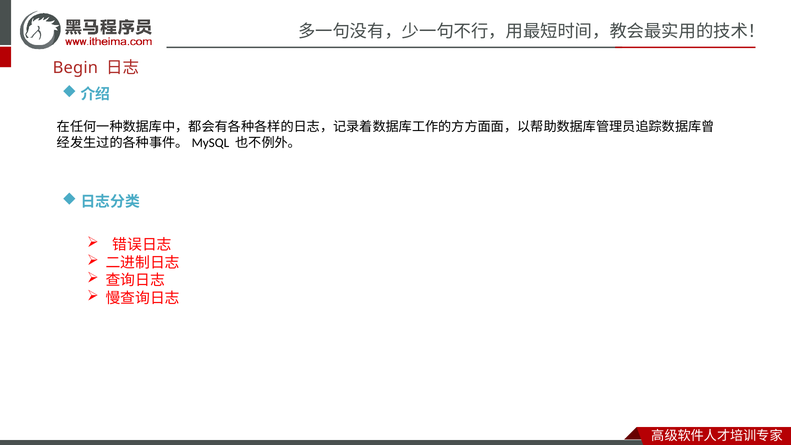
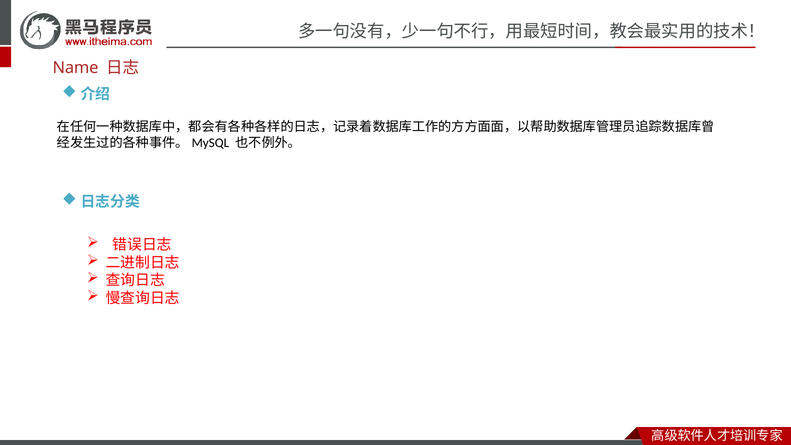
Begin: Begin -> Name (76, 68)
